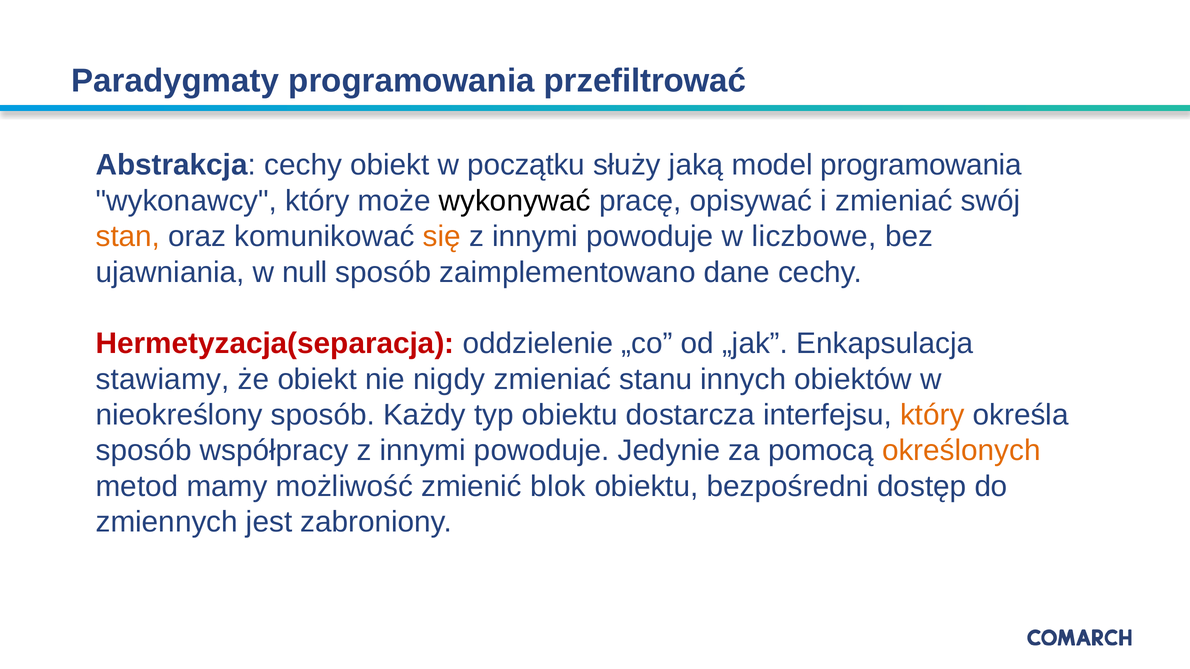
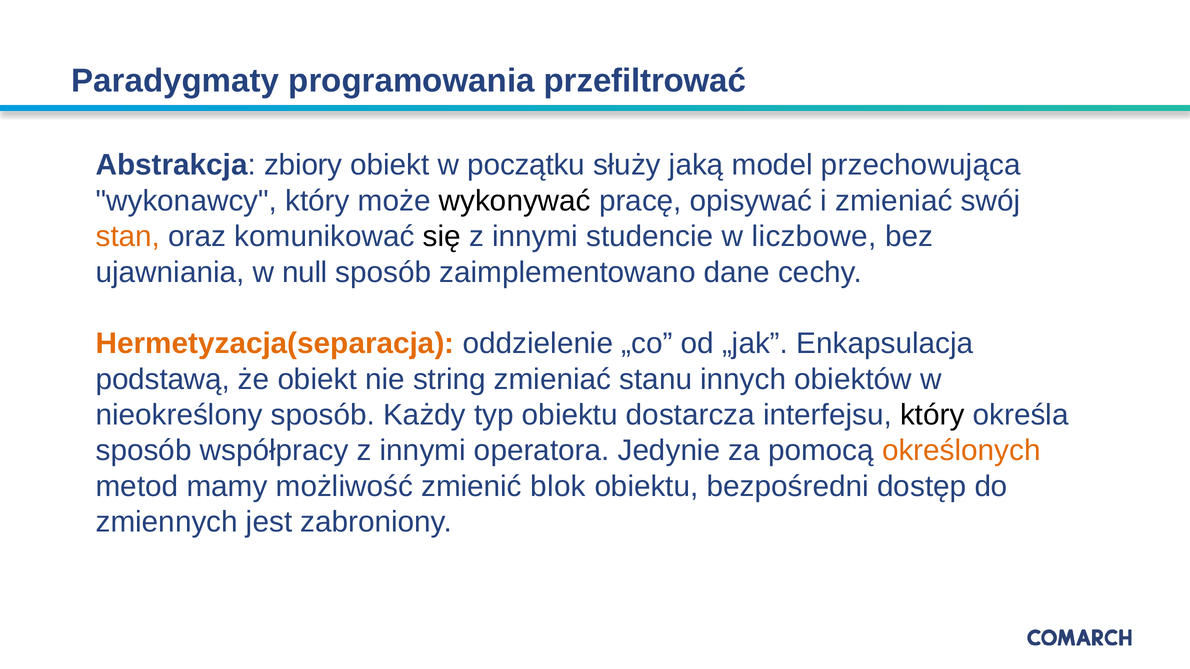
Abstrakcja cechy: cechy -> zbiory (303, 165)
model programowania: programowania -> przechowująca (921, 165)
się colour: orange -> black (442, 237)
powoduje: powoduje -> studencie (650, 237)
Hermetyzacja(separacja colour: red -> orange (275, 344)
stawiamy: stawiamy -> podstawą (163, 379)
nigdy: nigdy -> string (449, 379)
który colour: orange -> black (932, 415)
współpracy z innymi powoduje: powoduje -> operatora (542, 451)
